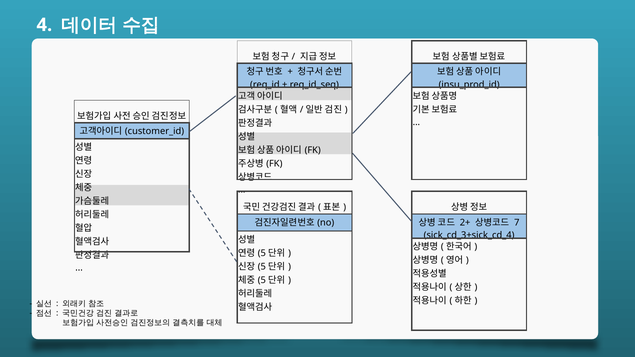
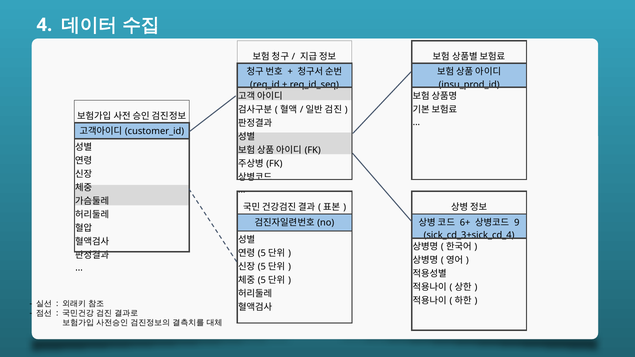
2+: 2+ -> 6+ (465, 223)
7: 7 -> 9 (517, 223)
